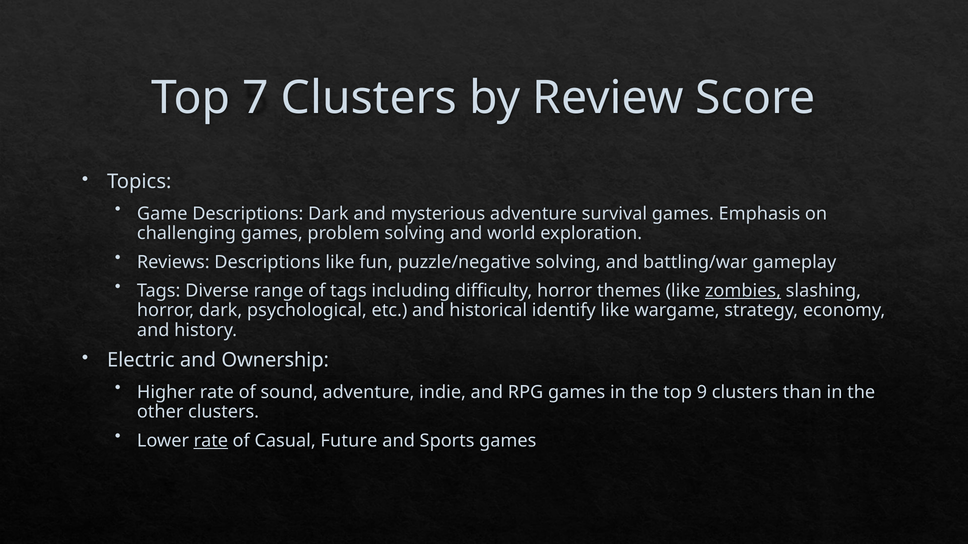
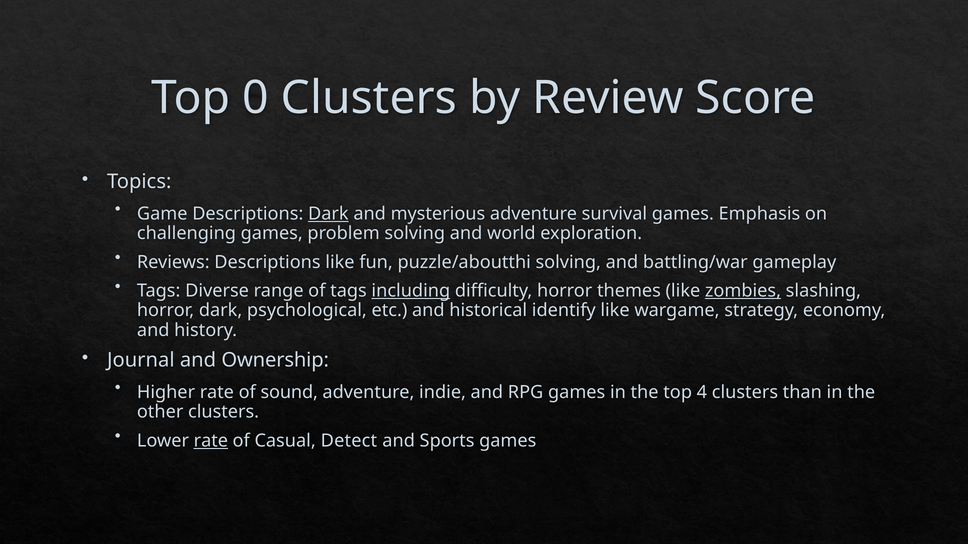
7: 7 -> 0 (256, 98)
Dark underline: none -> present (328, 214)
puzzle/negative: puzzle/negative -> puzzle/aboutthi (464, 262)
including underline: none -> present (411, 291)
Electric: Electric -> Journal (141, 361)
9: 9 -> 4 (702, 393)
Future: Future -> Detect (349, 441)
